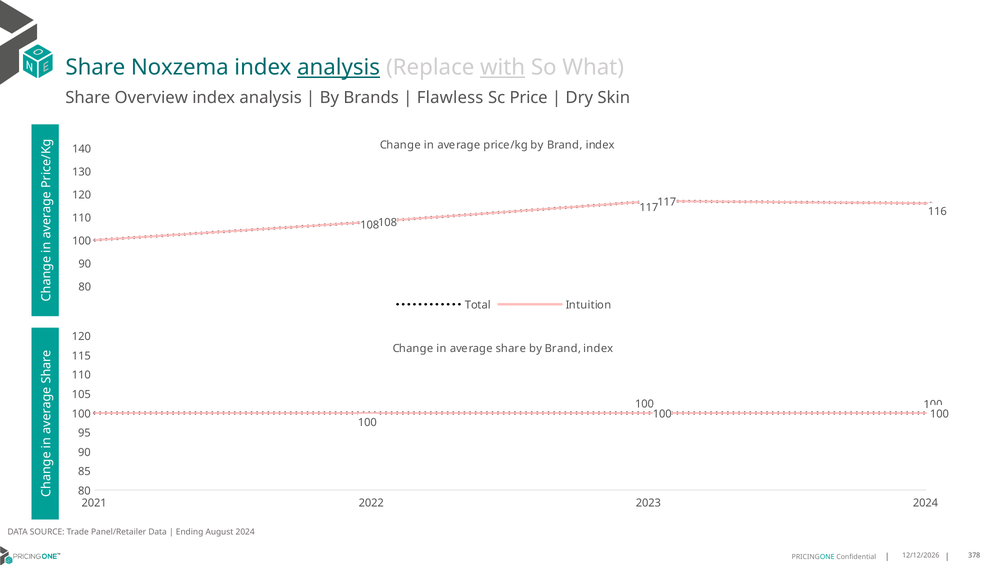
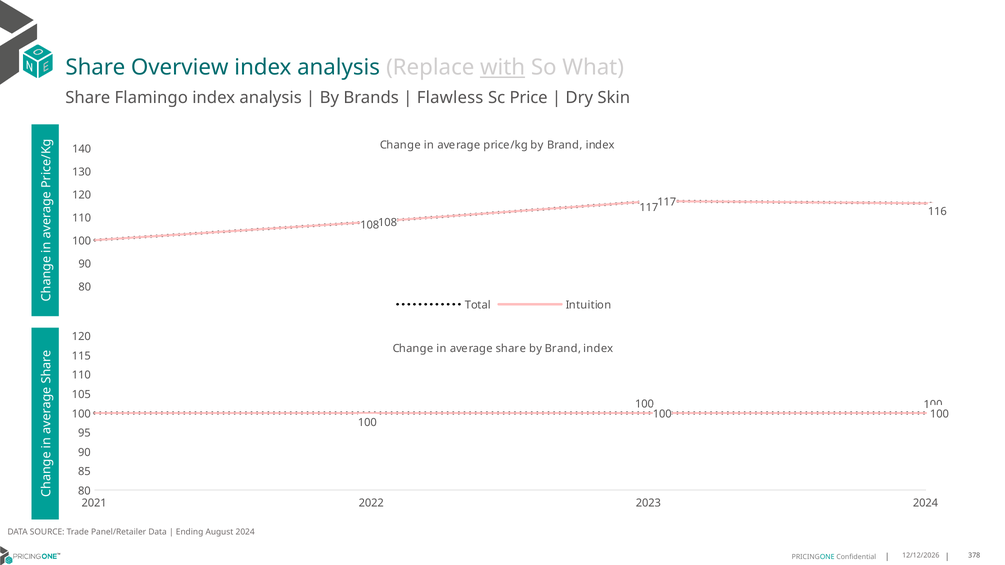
Noxzema: Noxzema -> Overview (180, 68)
analysis underline: present -> none (339, 68)
Overview: Overview -> Flamingo (151, 98)
